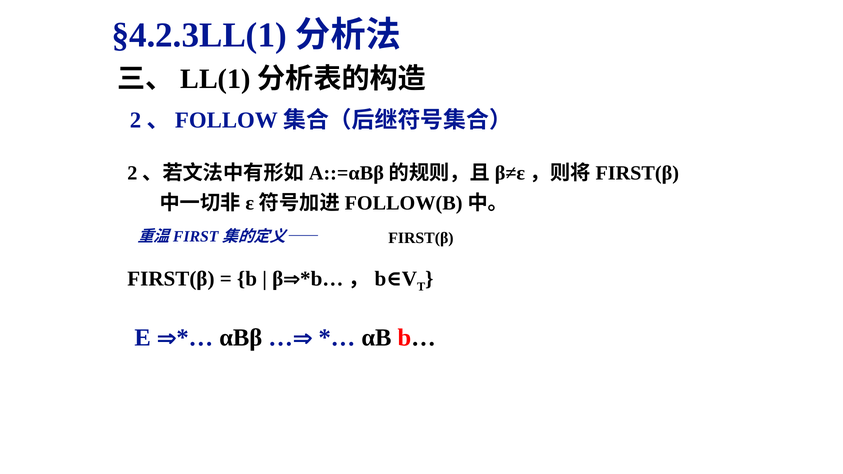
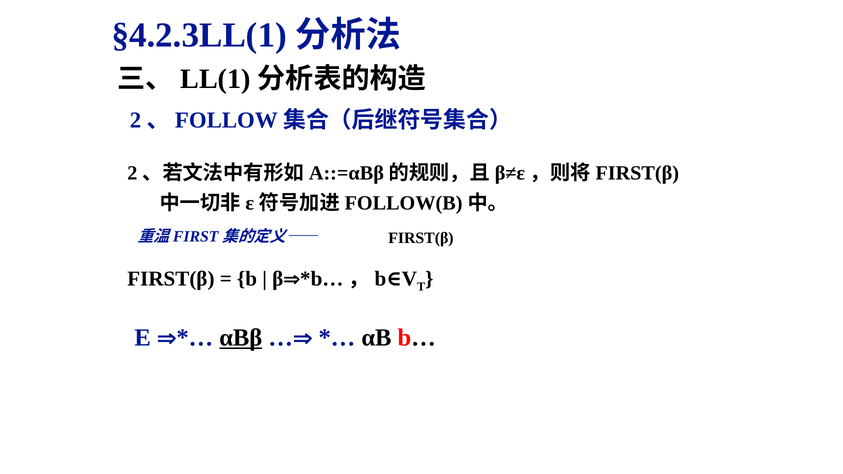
αBβ underline: none -> present (241, 338)
